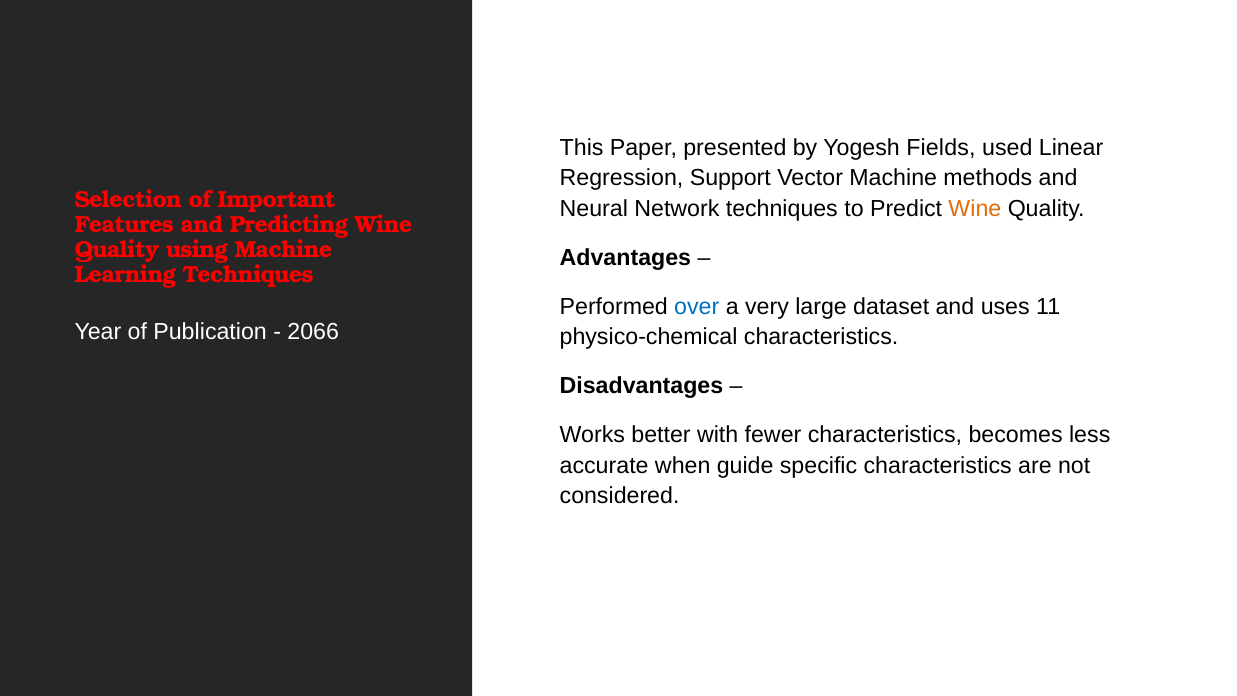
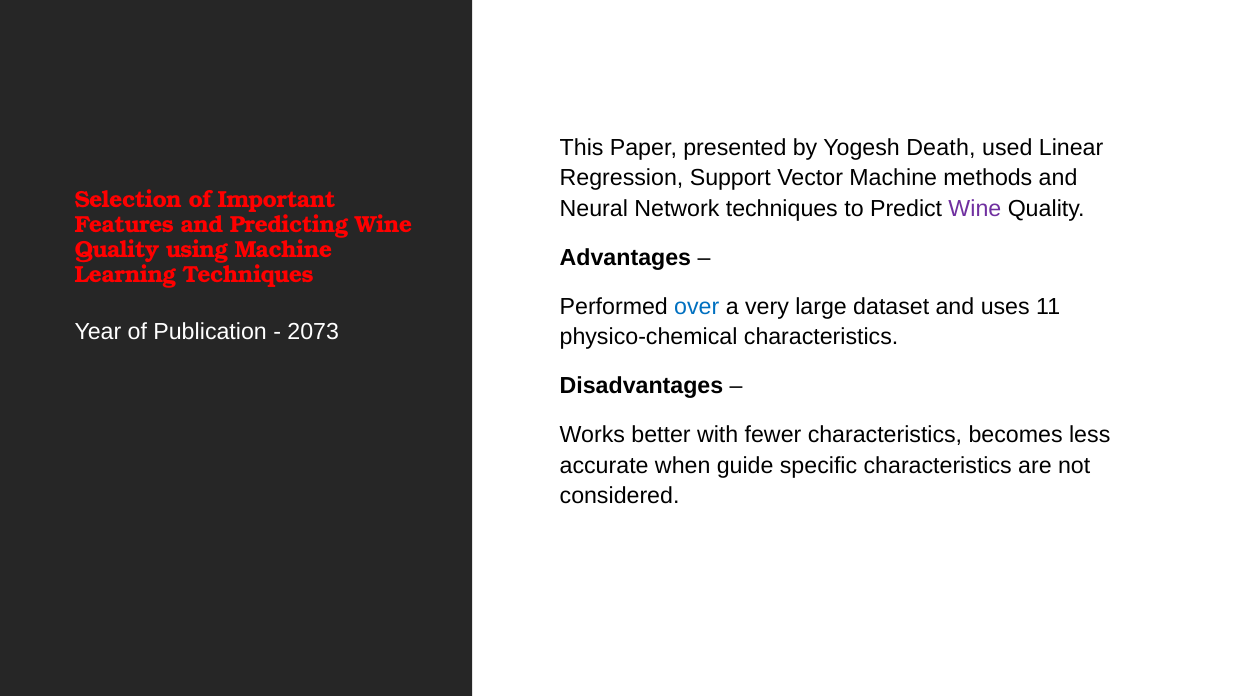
Fields: Fields -> Death (941, 148)
Wine colour: orange -> purple (975, 209)
2066: 2066 -> 2073 (313, 332)
